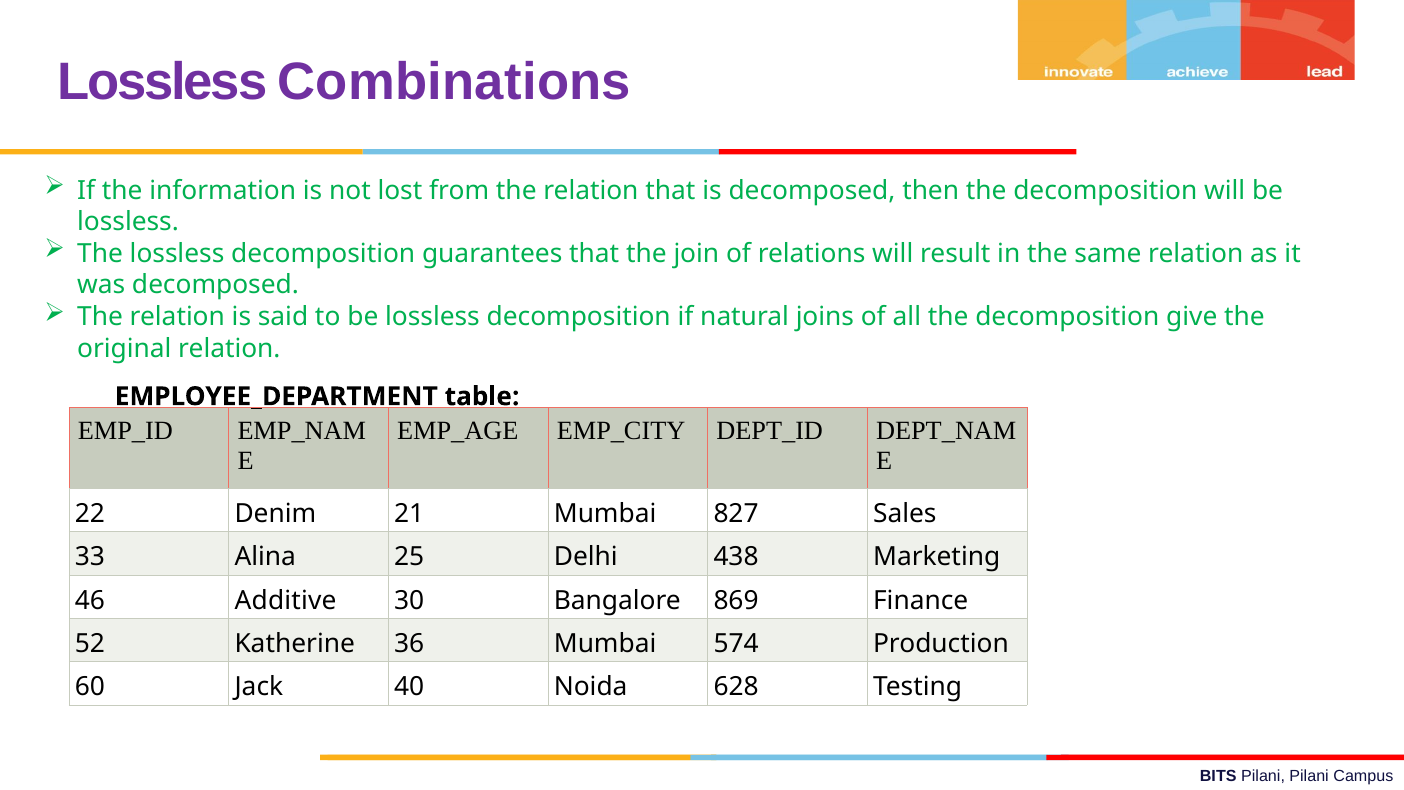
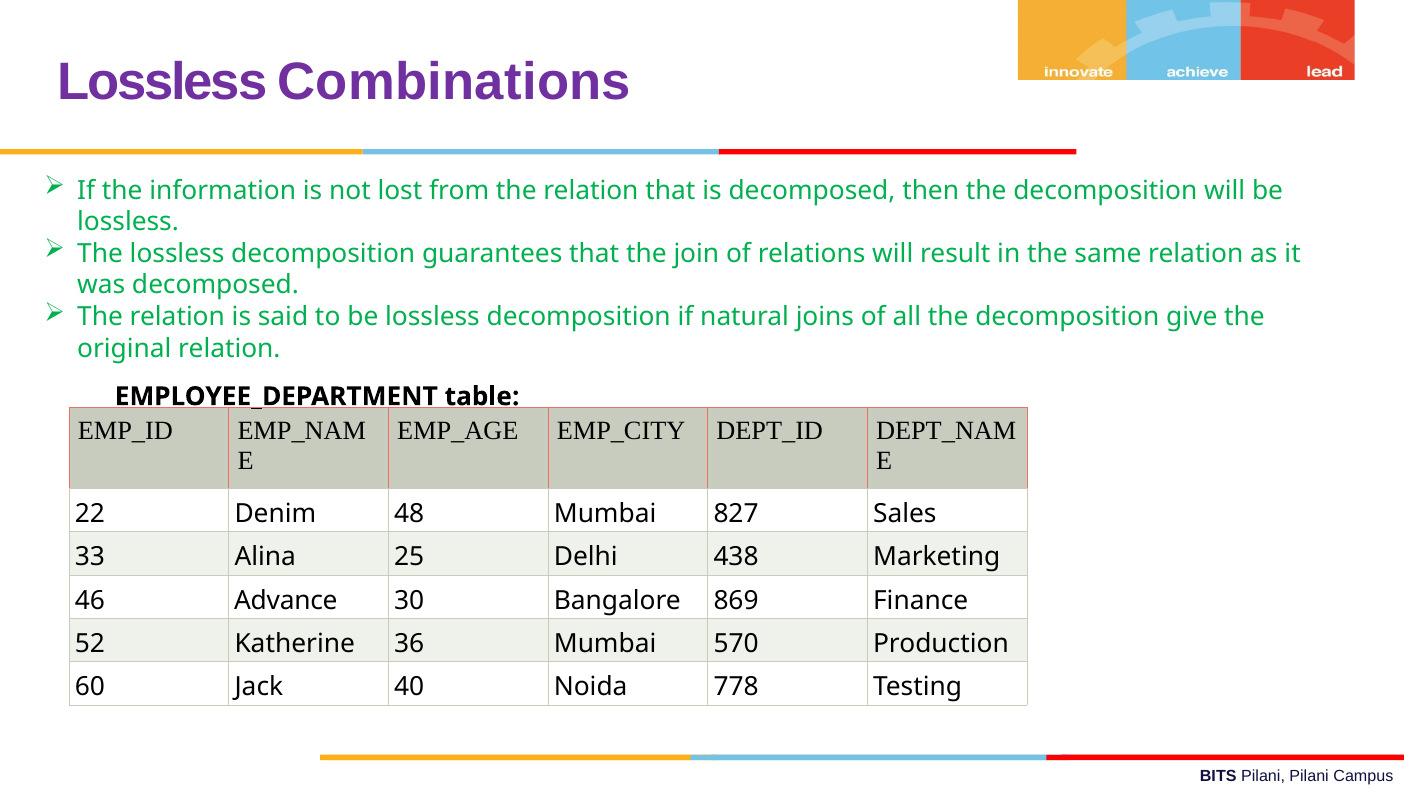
21: 21 -> 48 (409, 514)
Additive: Additive -> Advance (286, 600)
574: 574 -> 570 (736, 644)
628: 628 -> 778 (736, 687)
